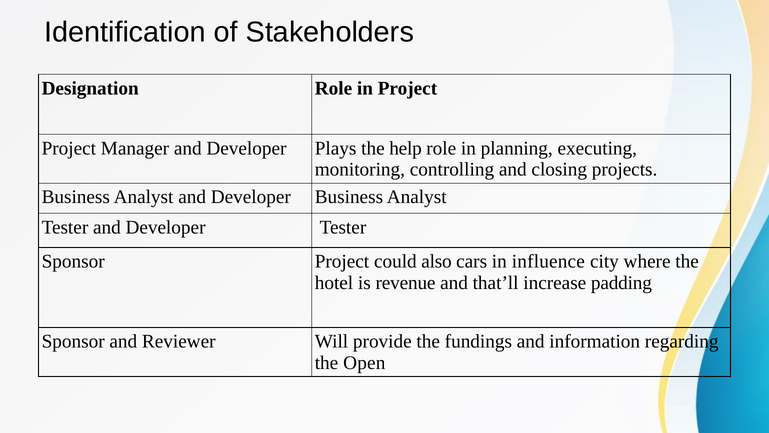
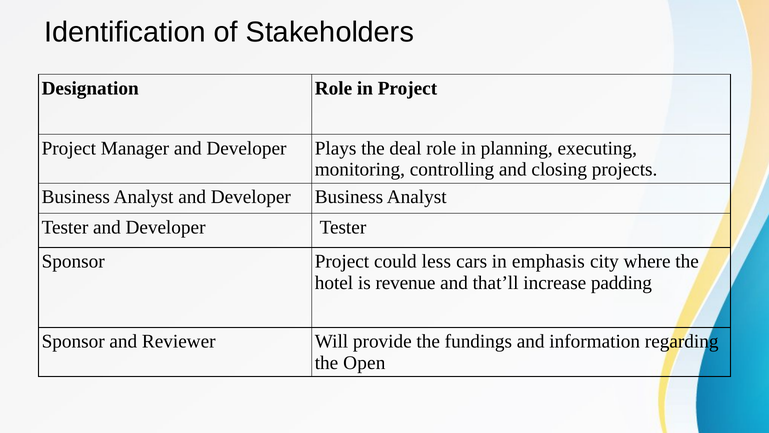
help: help -> deal (405, 148)
also: also -> less (436, 261)
influence: influence -> emphasis (548, 261)
